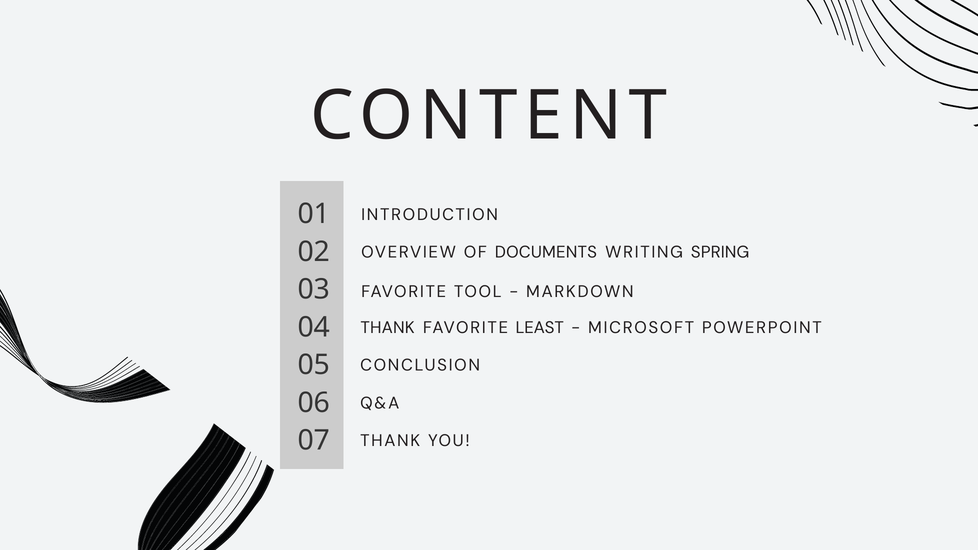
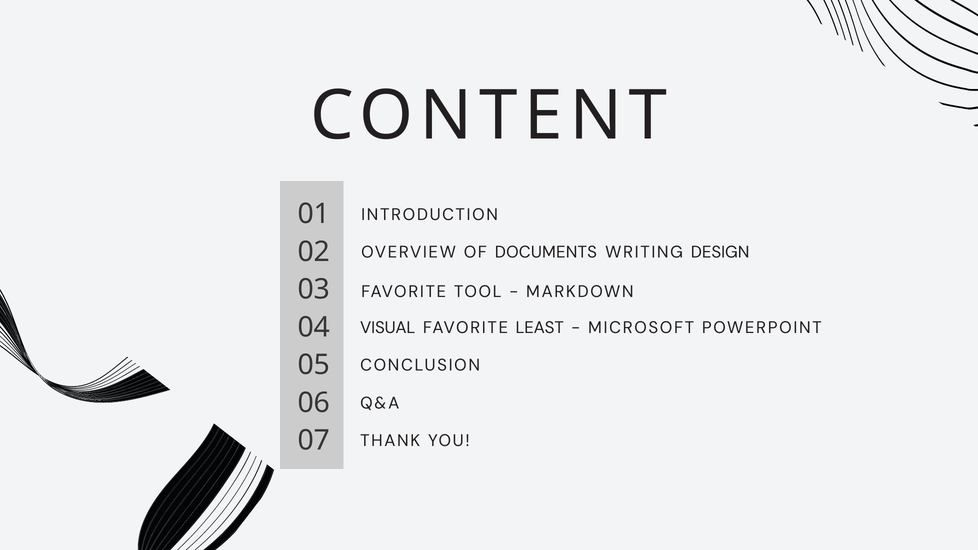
SPRING: SPRING -> DESIGN (720, 252)
04 THANK: THANK -> VISUAL (388, 328)
